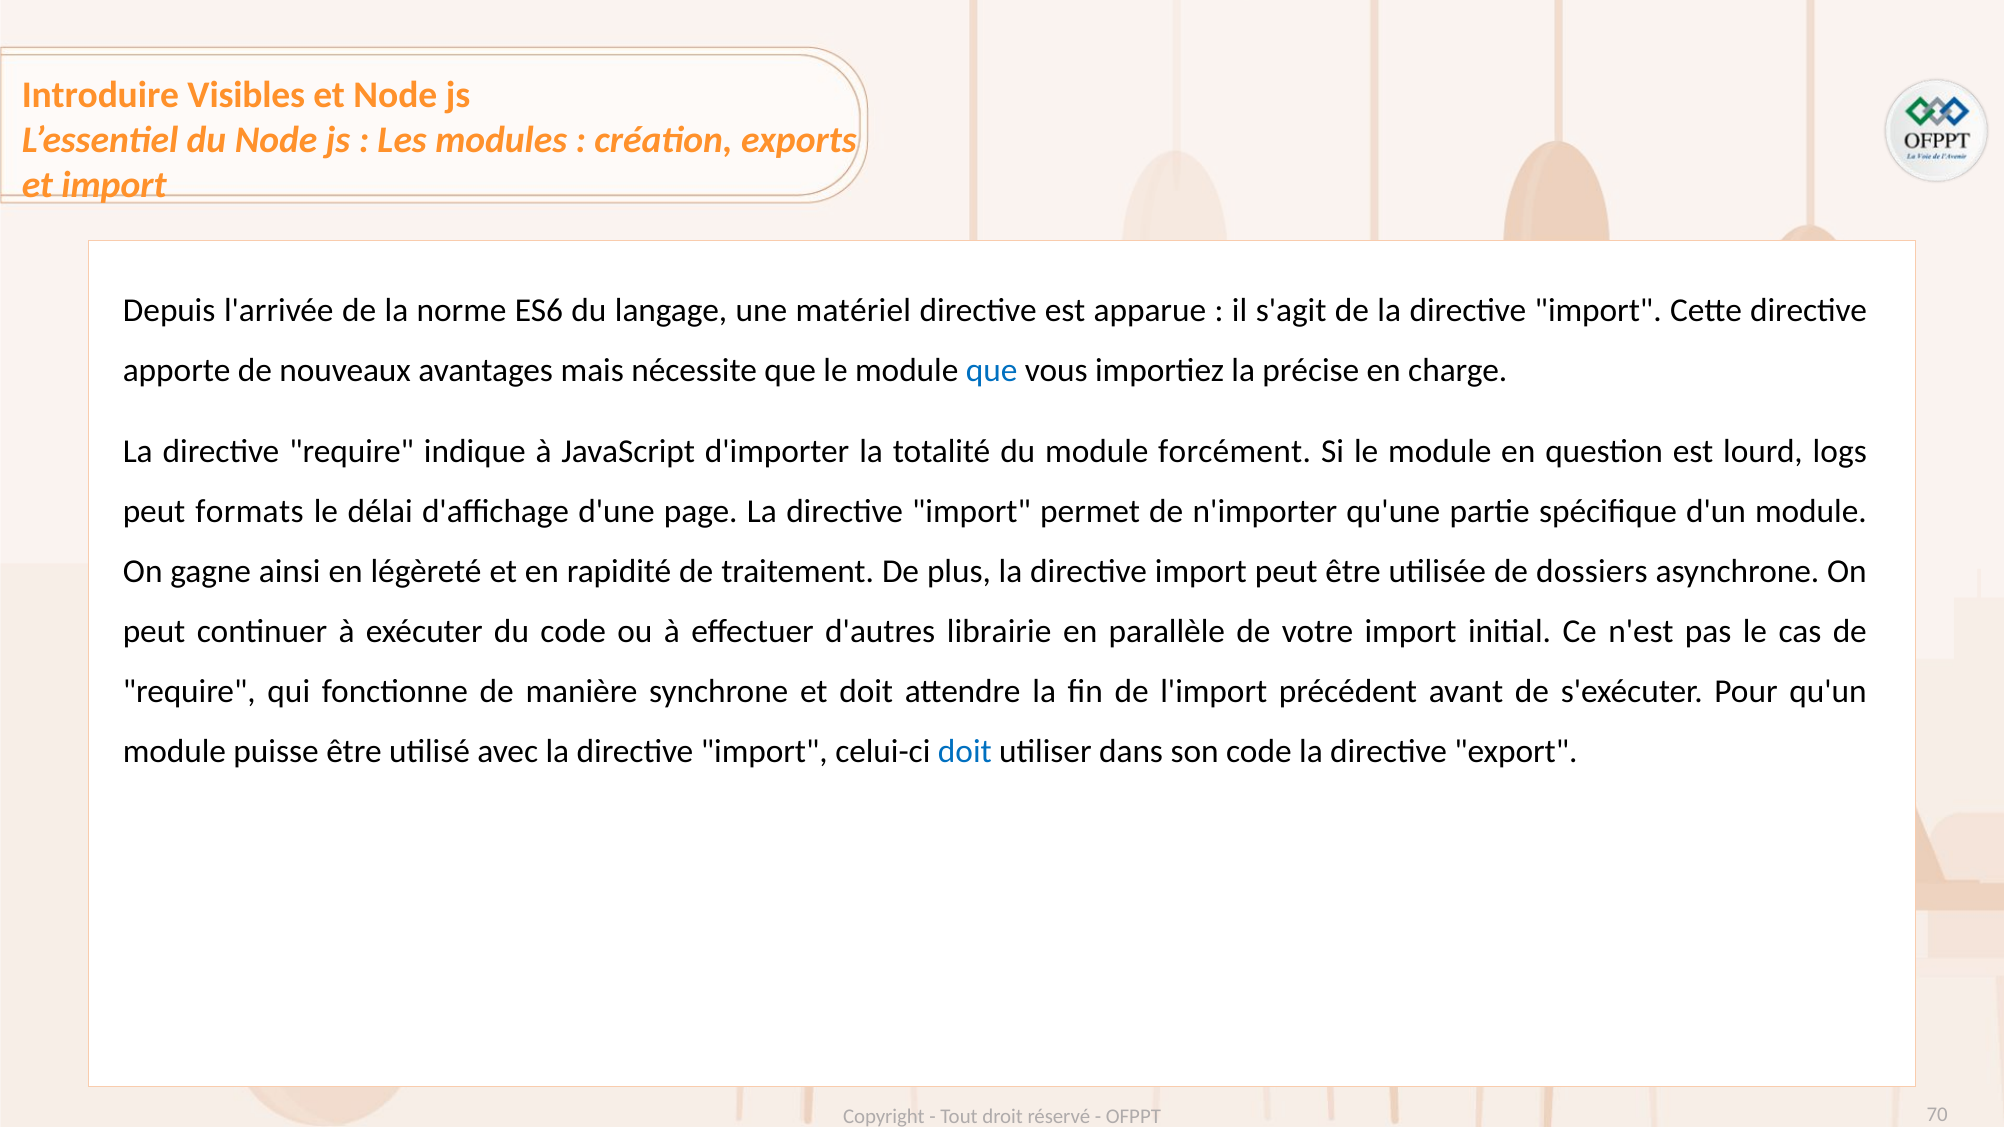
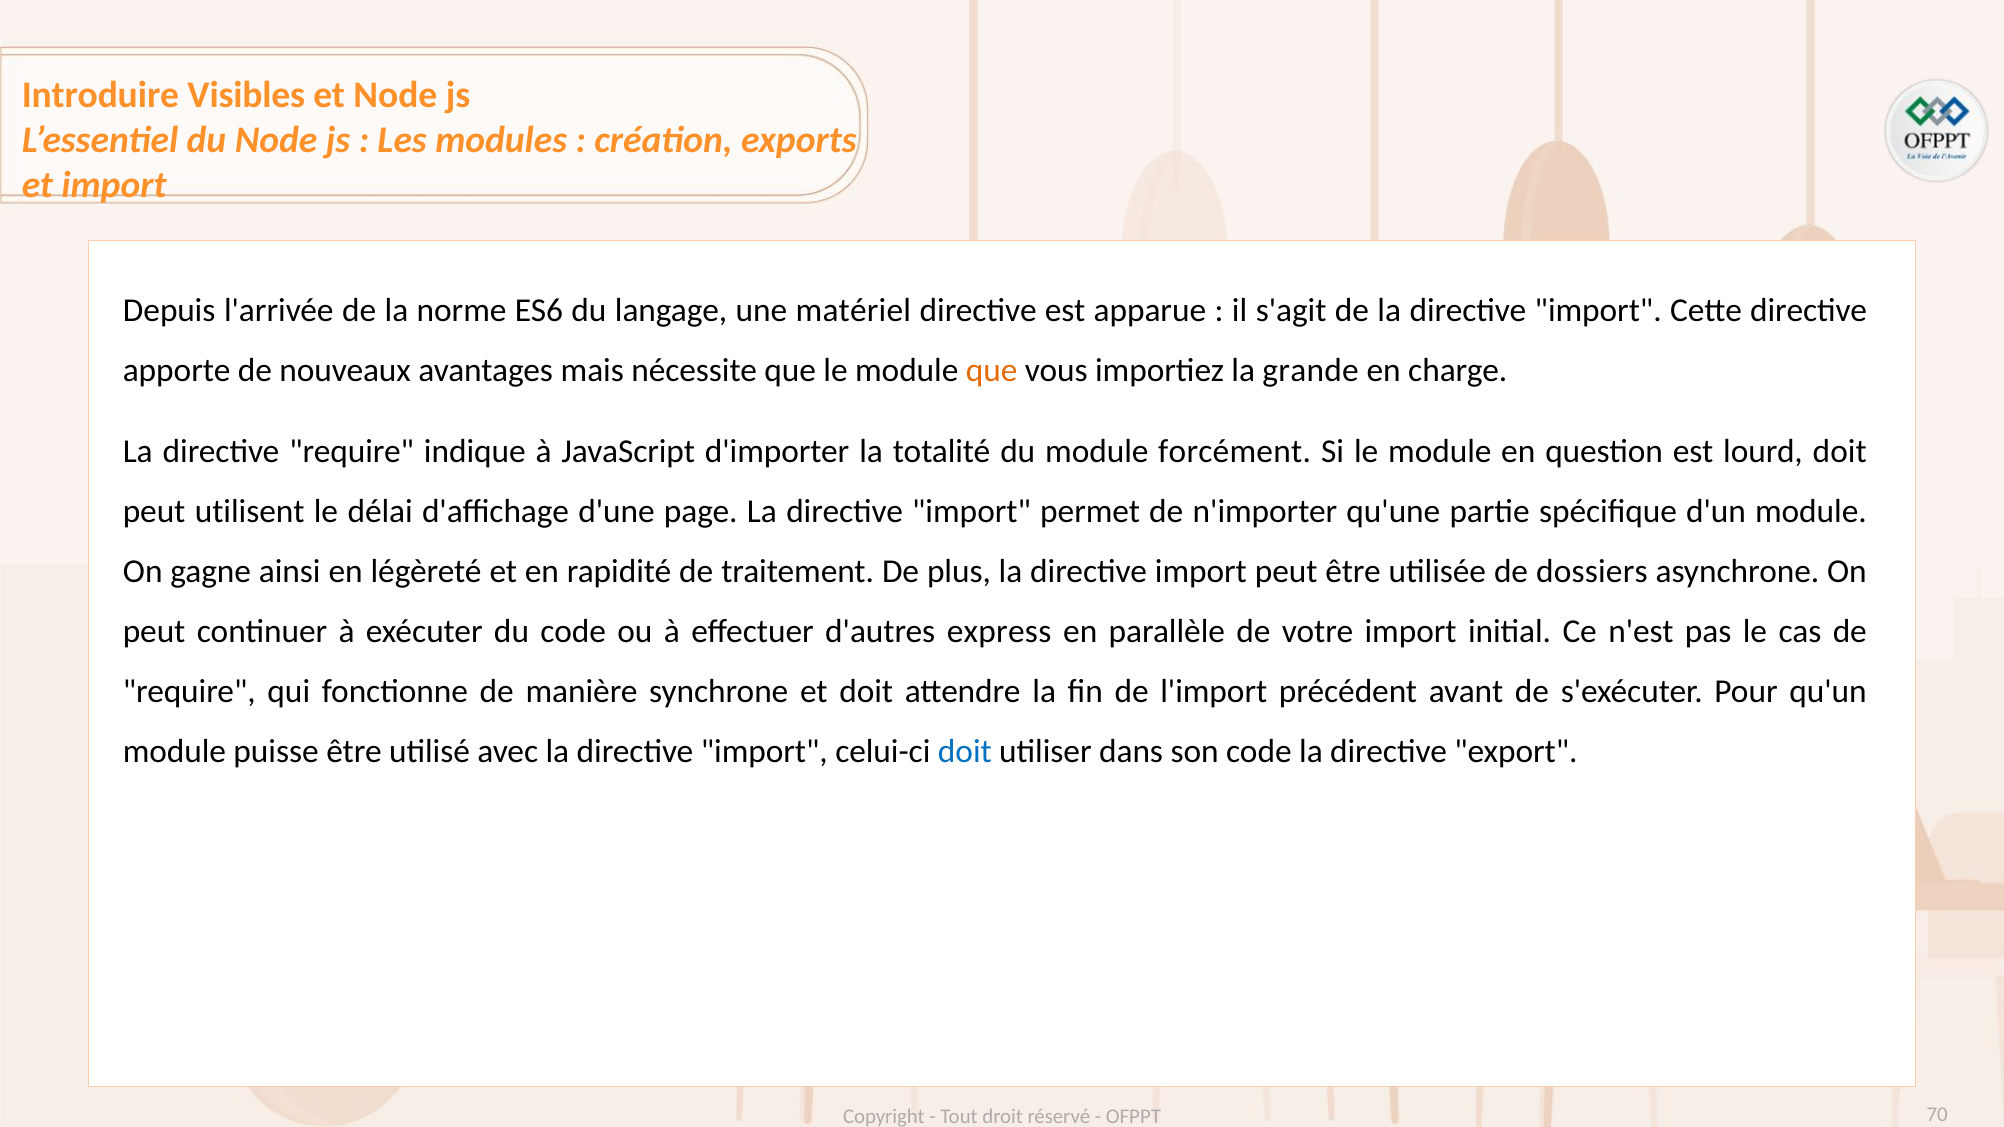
que colour: blue -> orange (992, 371)
précise: précise -> grande (1311, 371)
lourd logs: logs -> doit (1840, 452)
formats: formats -> utilisent (250, 512)
librairie: librairie -> express (999, 632)
